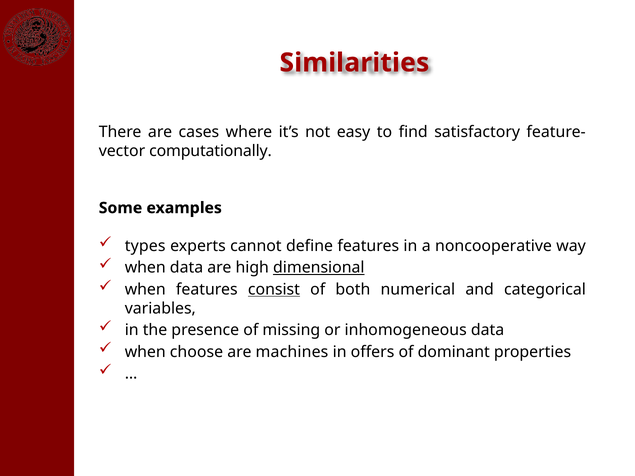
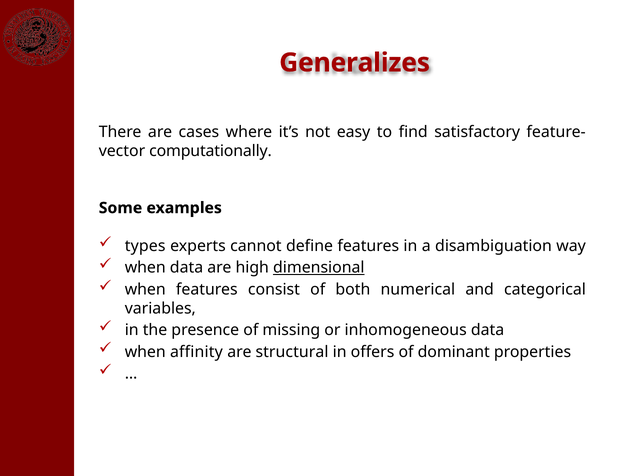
Similarities: Similarities -> Generalizes (355, 63)
noncooperative: noncooperative -> disambiguation (494, 246)
consist underline: present -> none (274, 290)
choose: choose -> affinity (196, 352)
machines: machines -> structural (292, 352)
